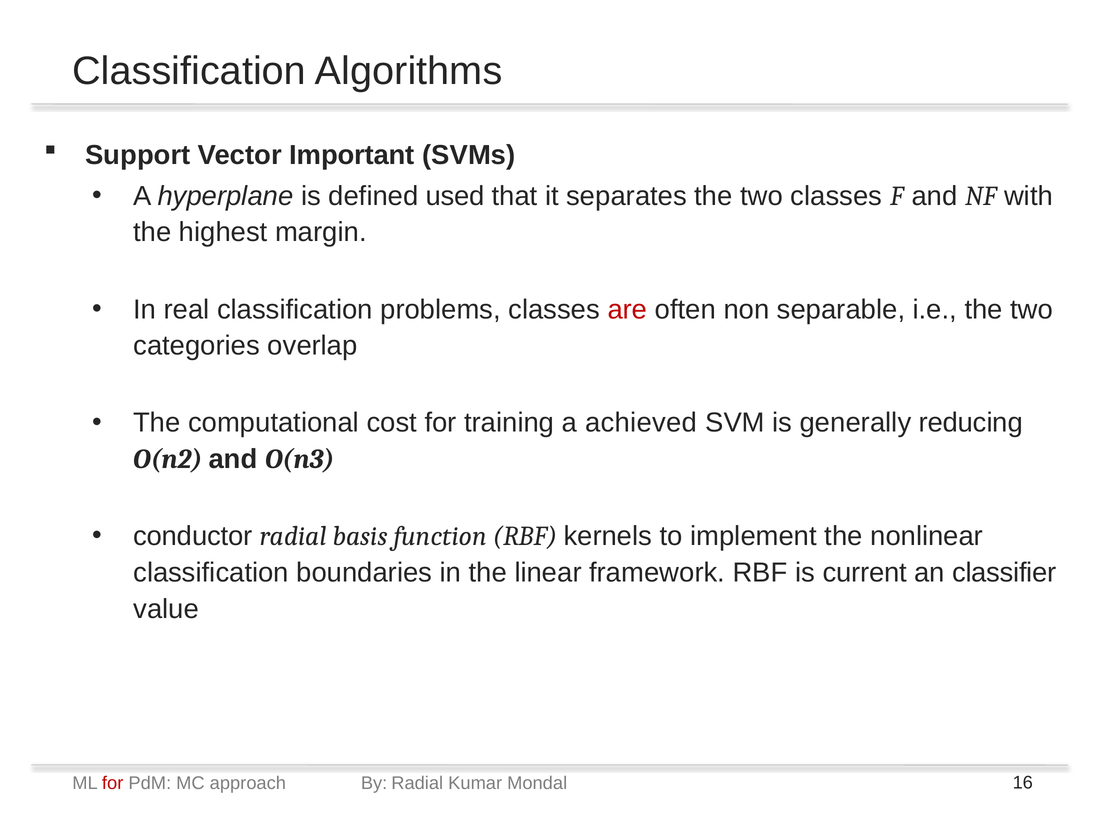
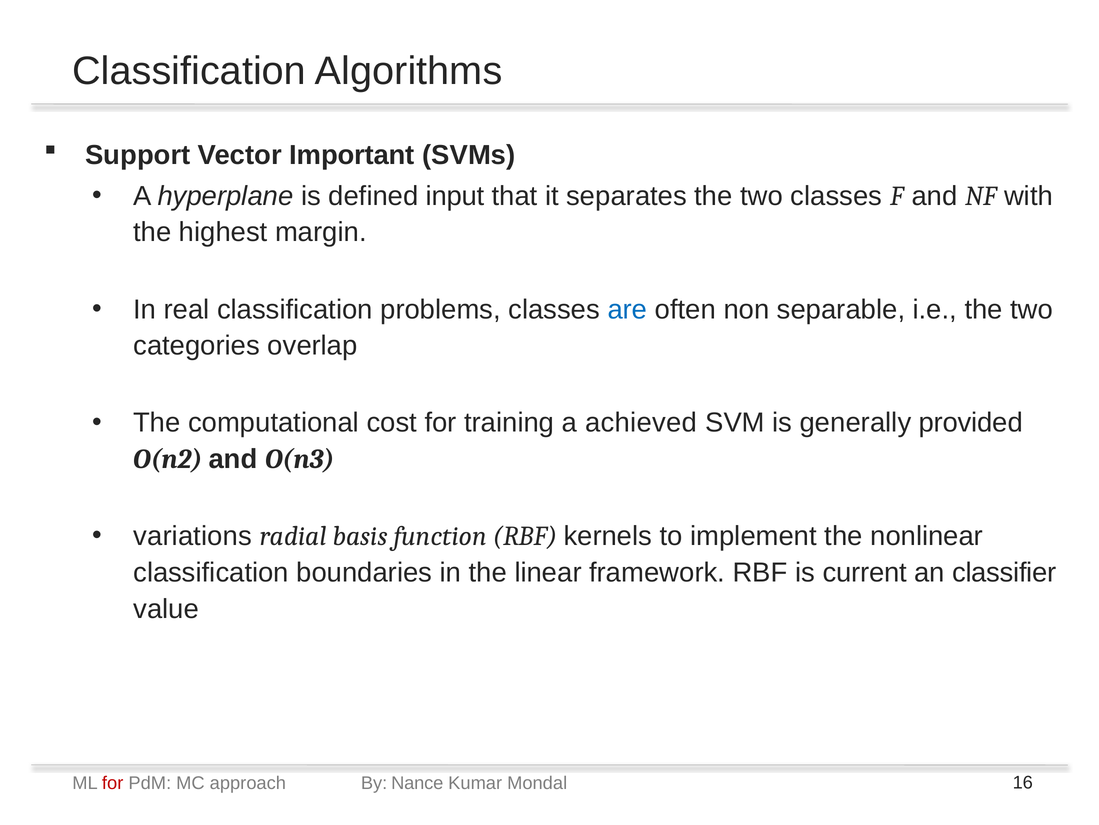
used: used -> input (455, 196)
are colour: red -> blue (627, 309)
reducing: reducing -> provided (971, 423)
conductor: conductor -> variations (193, 536)
By Radial: Radial -> Nance (417, 782)
